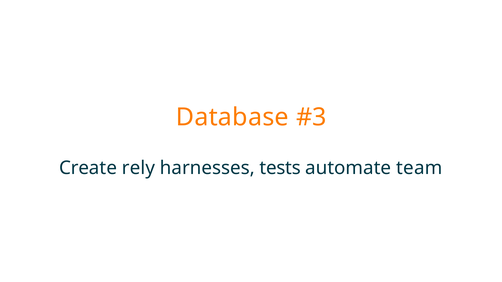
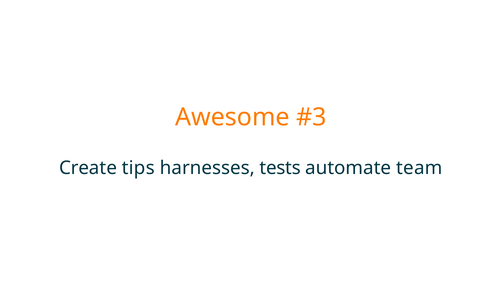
Database: Database -> Awesome (232, 117)
rely: rely -> tips (138, 168)
